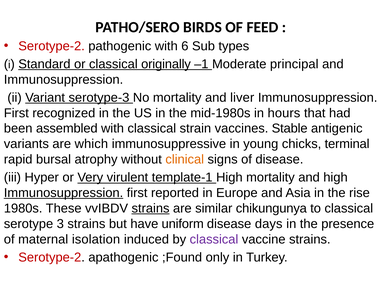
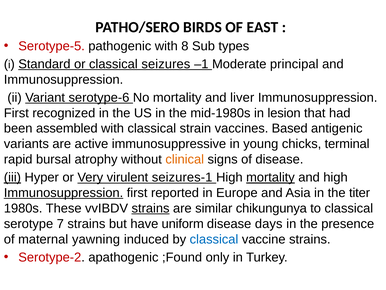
FEED: FEED -> EAST (262, 27)
Serotype-2: Serotype-2 -> Serotype-5 (52, 46)
6: 6 -> 8 (185, 46)
originally: originally -> seizures (166, 64)
serotype-3: serotype-3 -> serotype-6 (99, 97)
hours: hours -> lesion (284, 113)
Stable: Stable -> Based (290, 128)
which: which -> active (91, 144)
iii underline: none -> present (12, 177)
template-1: template-1 -> seizures-1 (182, 177)
mortality underline: none -> present (270, 177)
rise: rise -> titer (360, 193)
3: 3 -> 7 (60, 223)
isolation: isolation -> yawning (96, 239)
classical colour: purple -> blue (214, 239)
